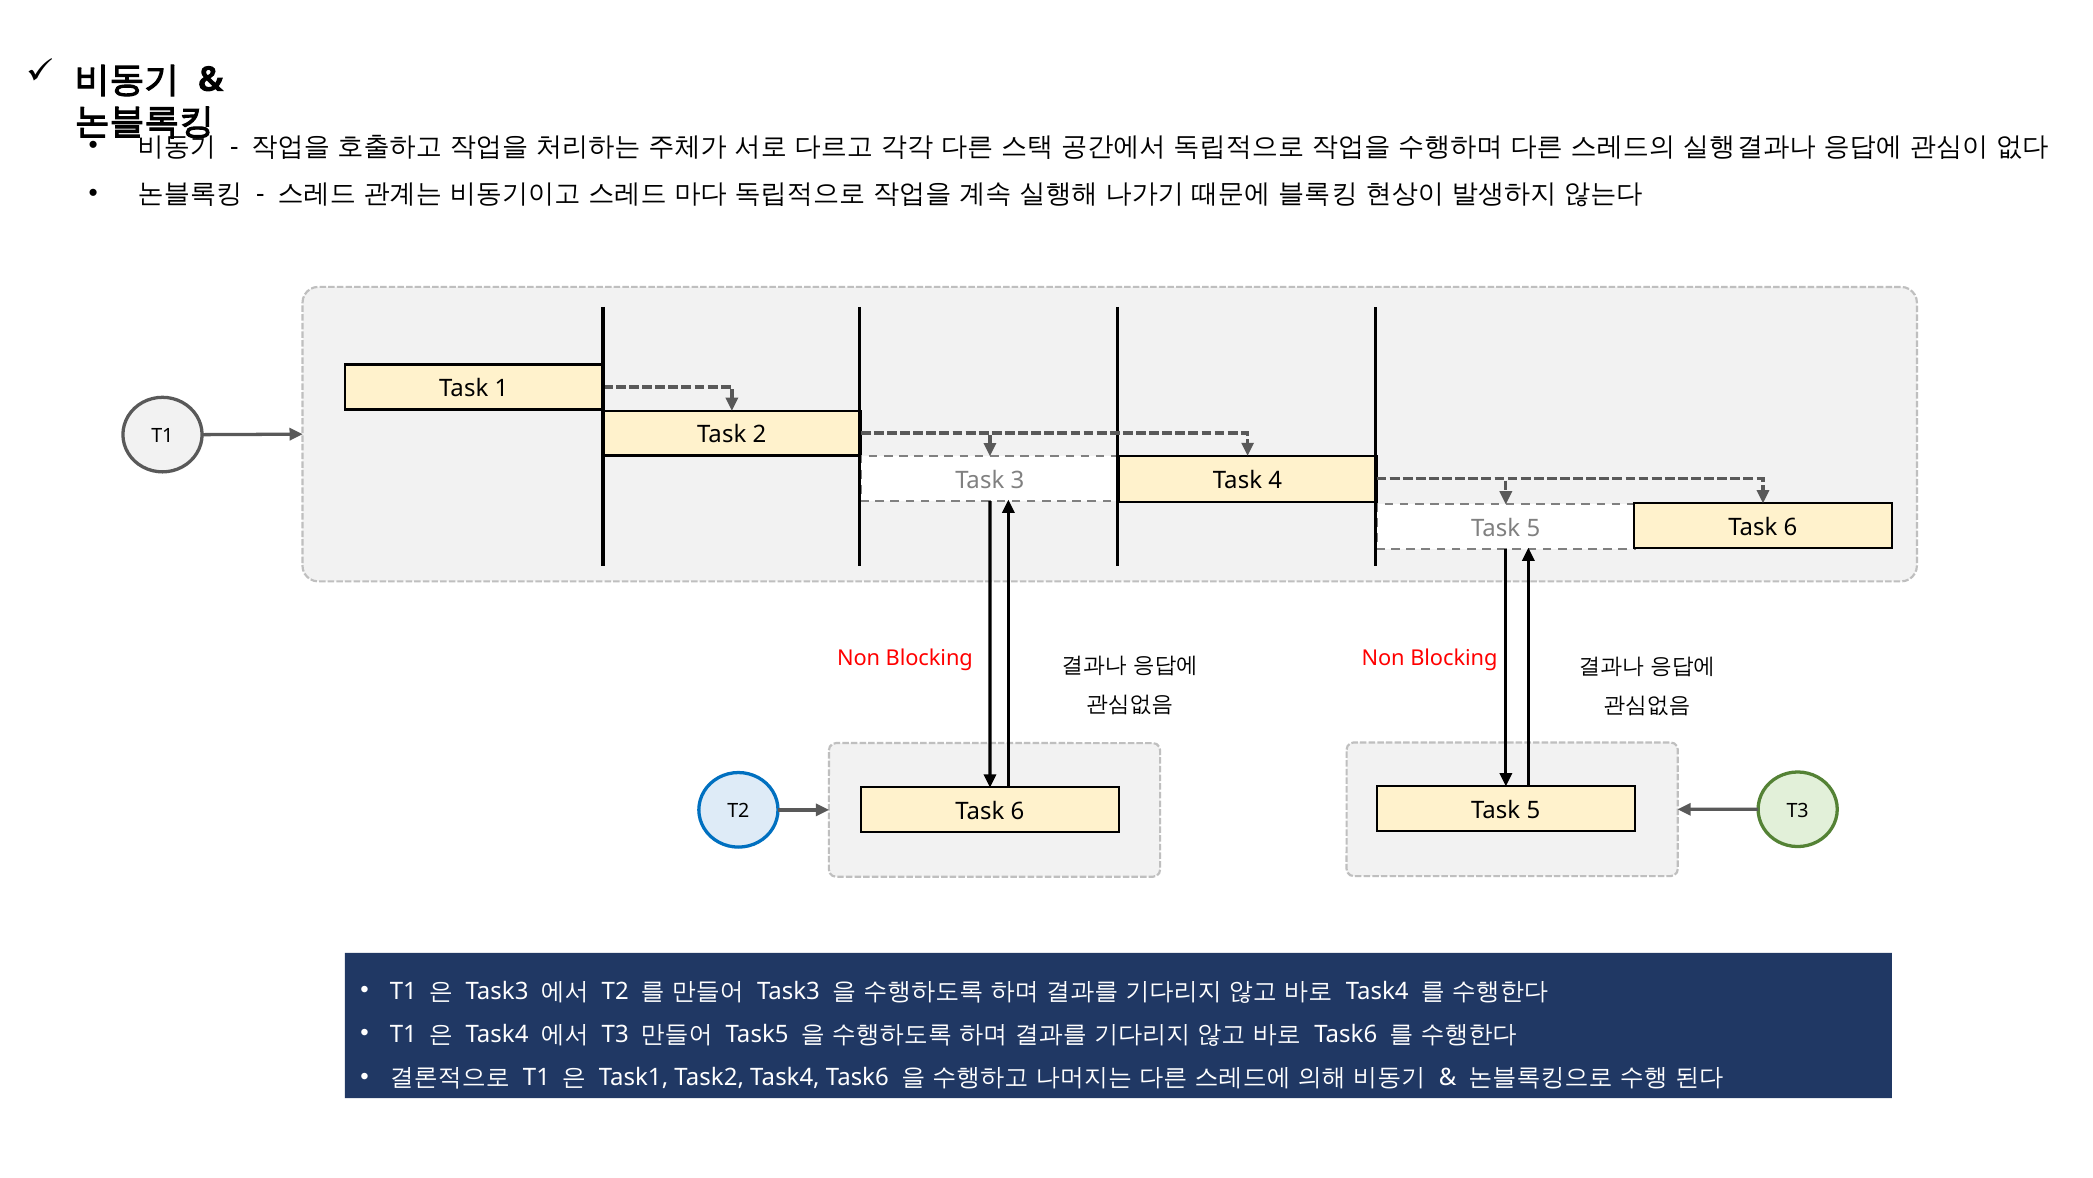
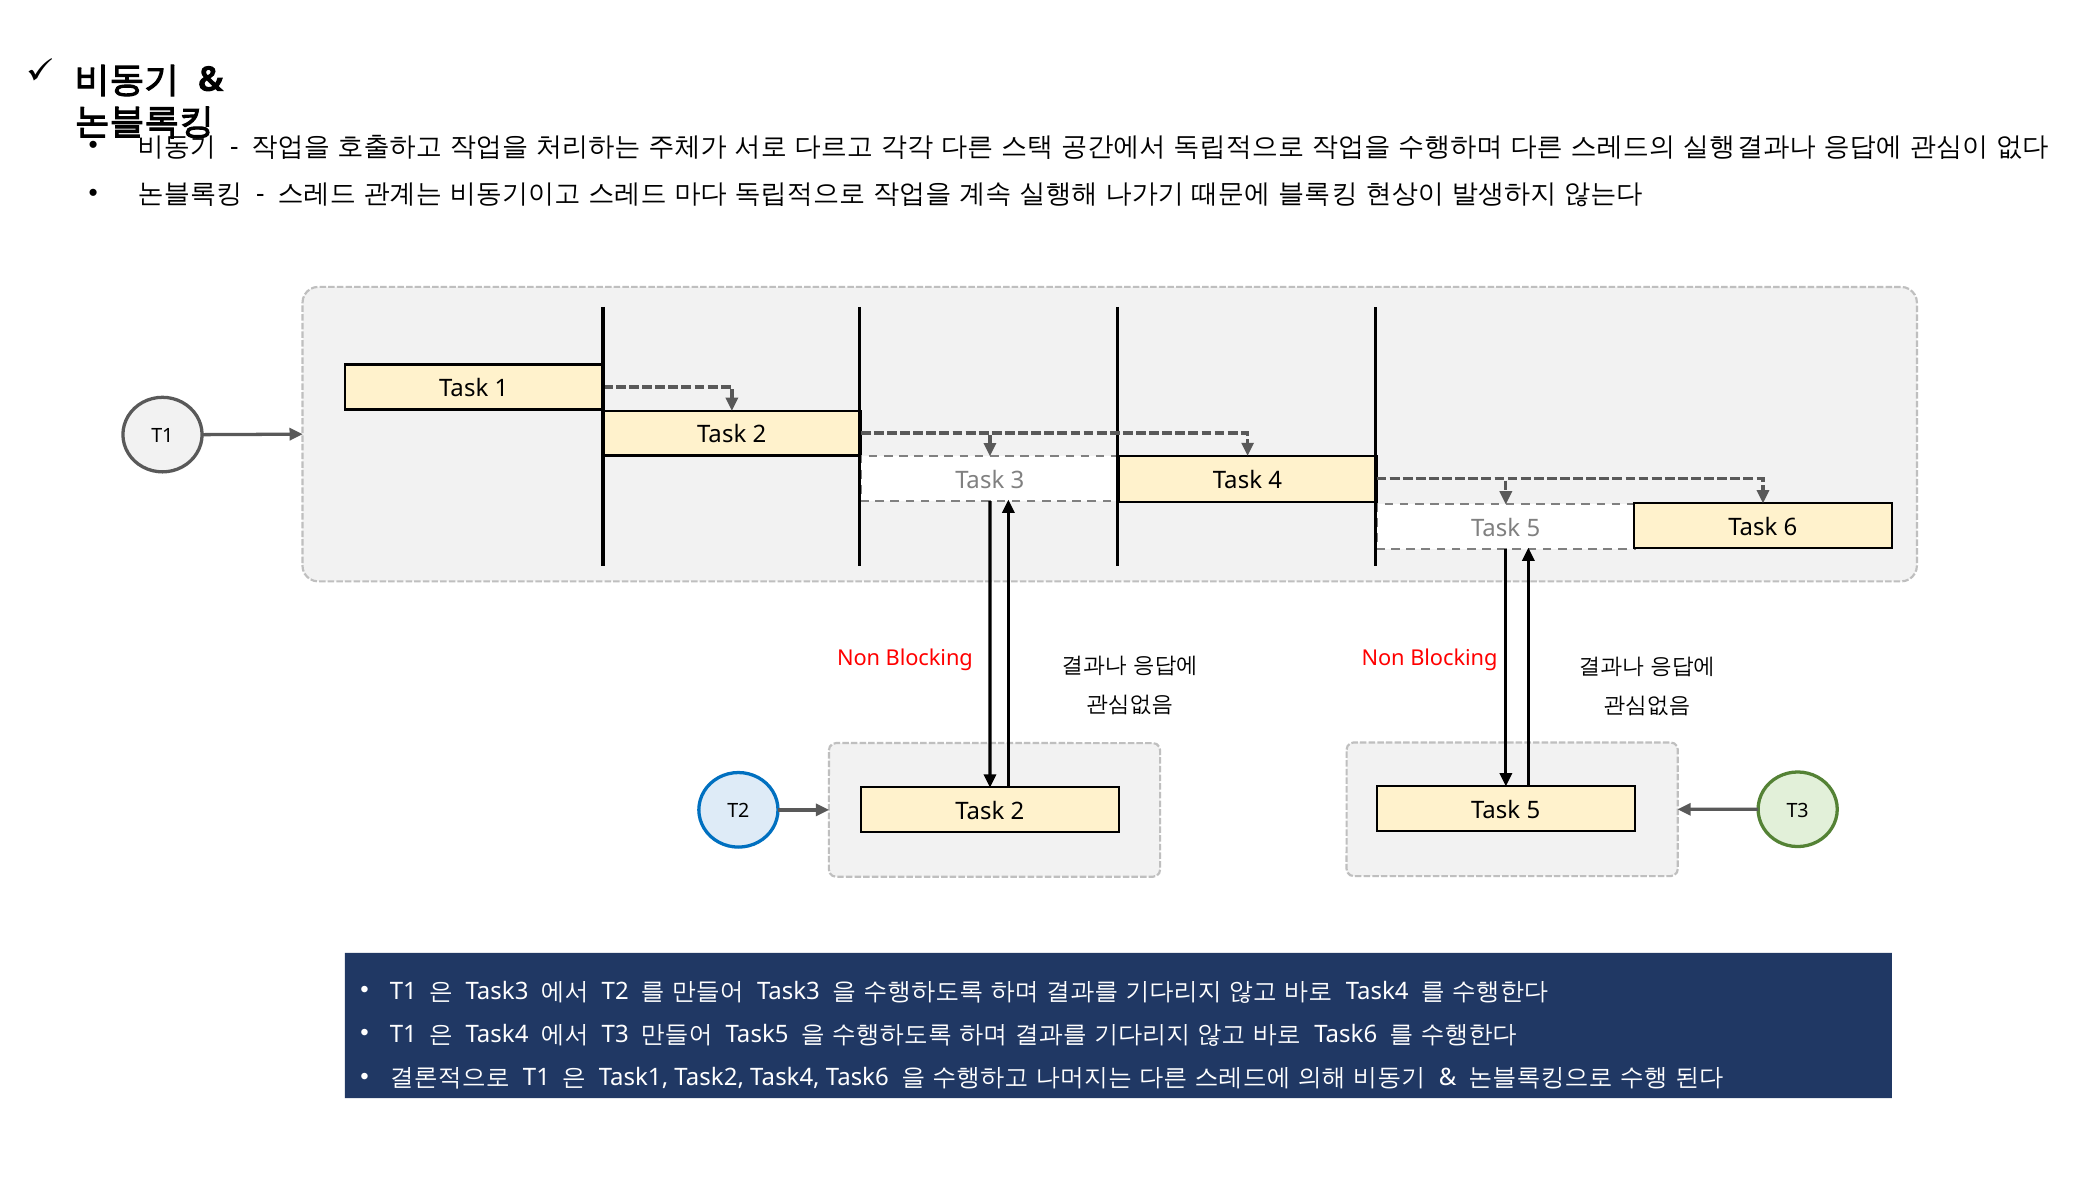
6: 6 -> 2 (1018, 811)
